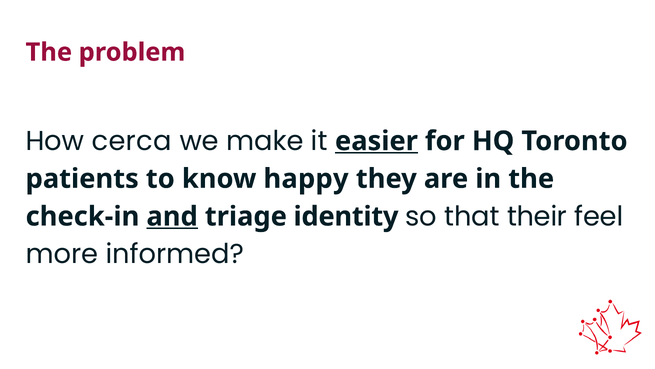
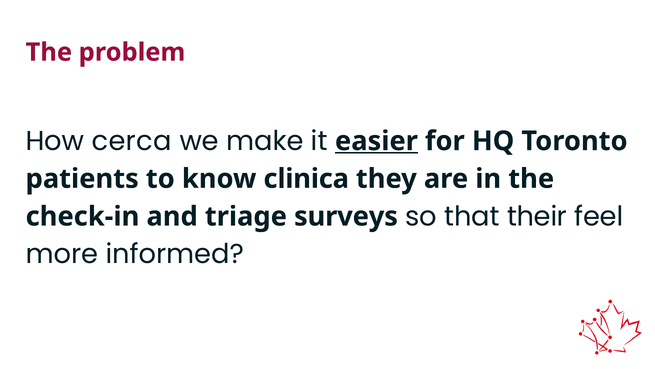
happy: happy -> clinica (306, 179)
and underline: present -> none (172, 216)
identity: identity -> surveys (346, 216)
